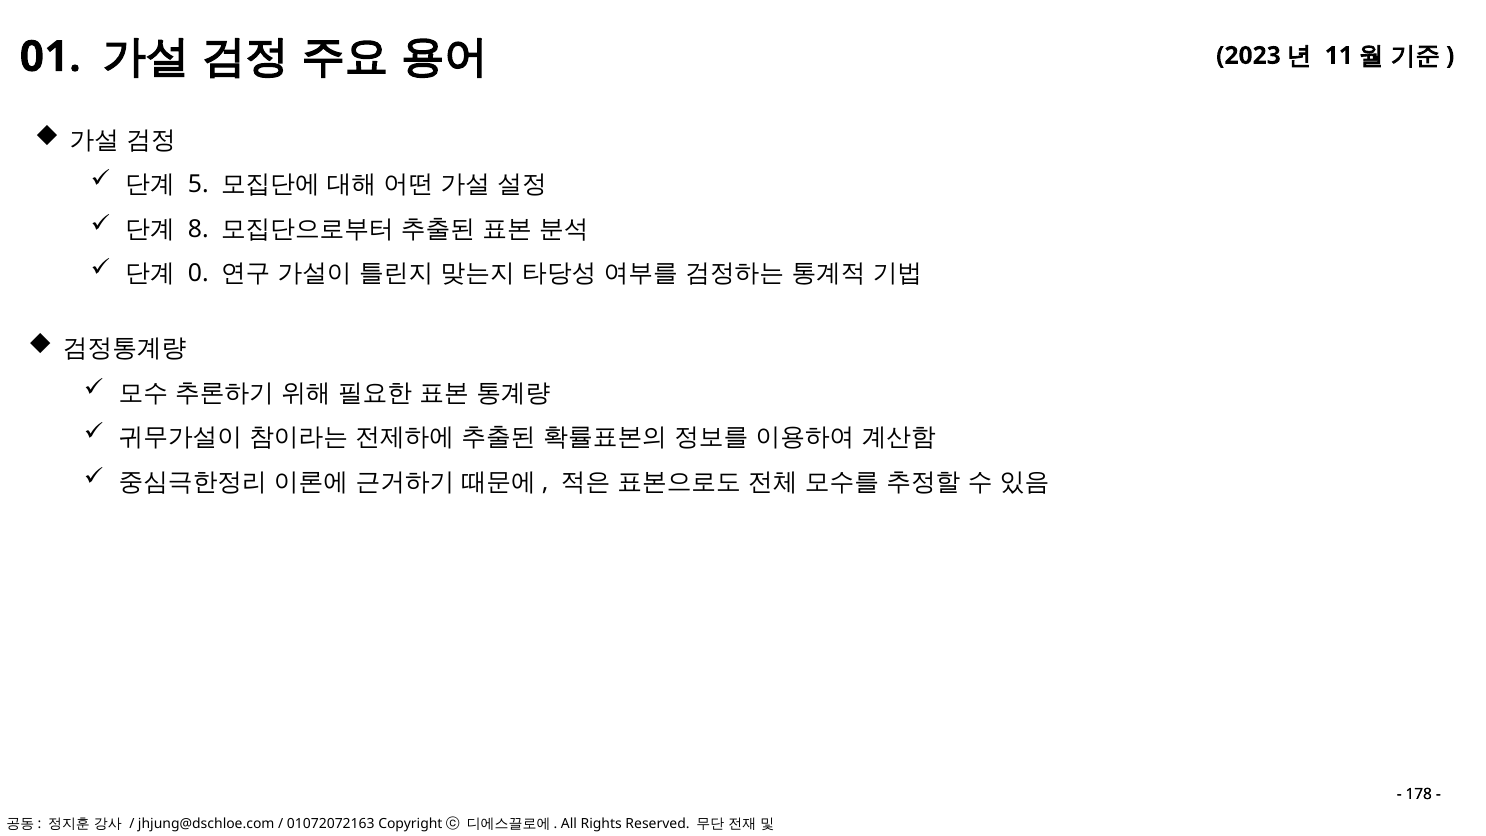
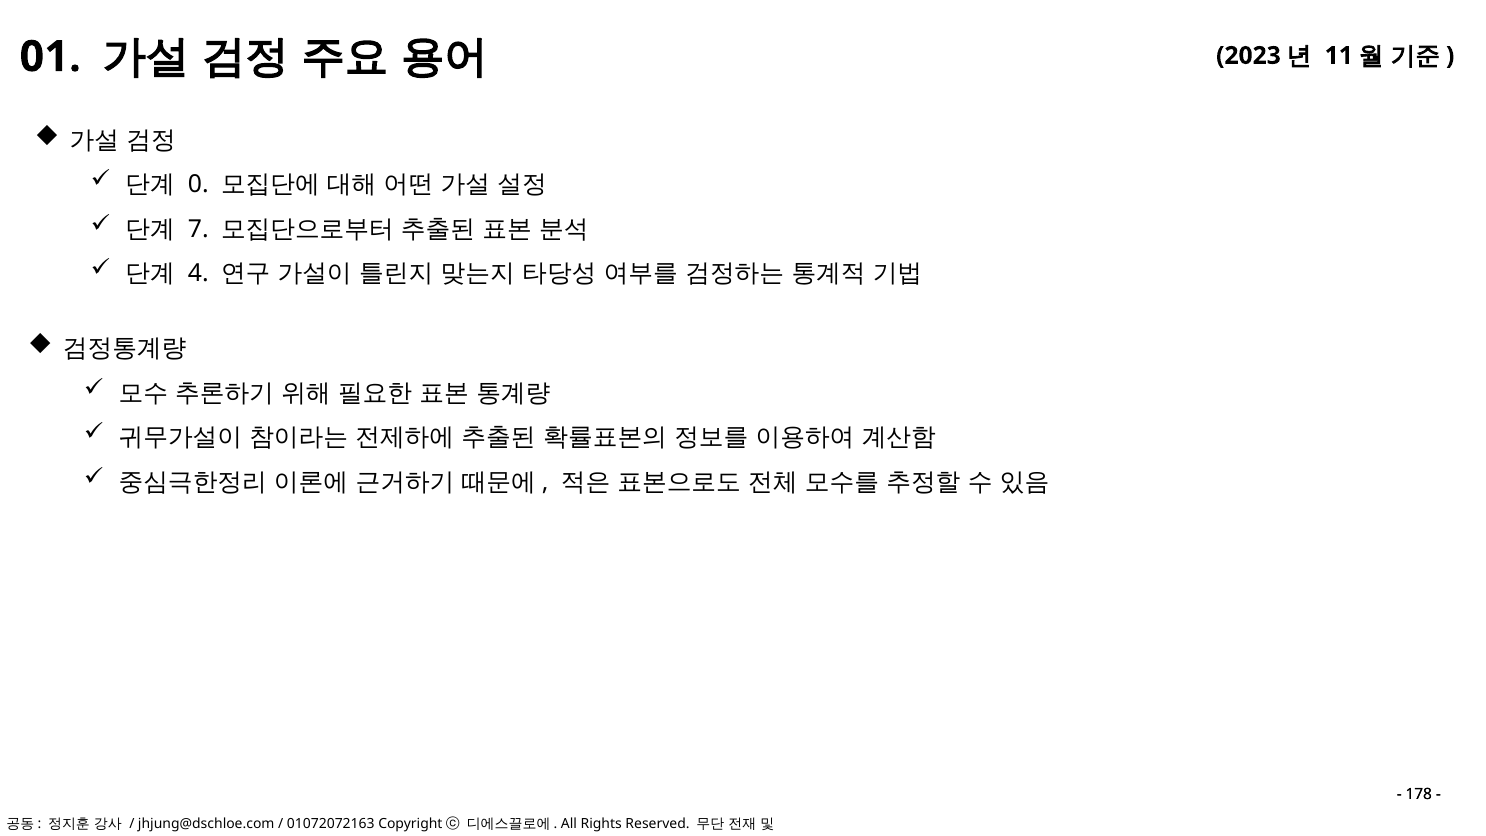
5: 5 -> 0 (198, 185)
8: 8 -> 7 (198, 229)
0: 0 -> 4 (198, 274)
